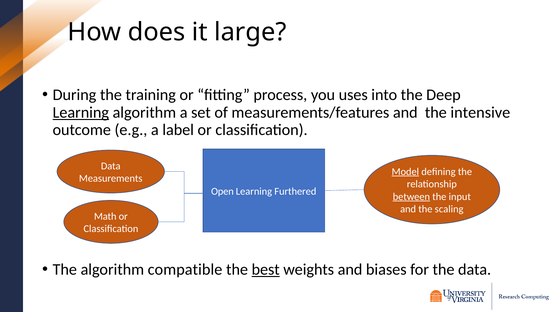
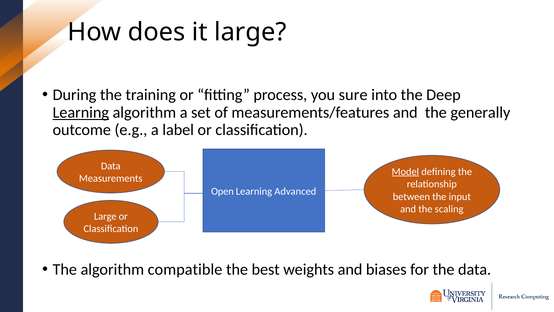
uses: uses -> sure (353, 95)
intensive: intensive -> generally (480, 112)
Furthered: Furthered -> Advanced (295, 191)
between underline: present -> none (411, 196)
Math: Math -> Large (105, 216)
best underline: present -> none (266, 269)
